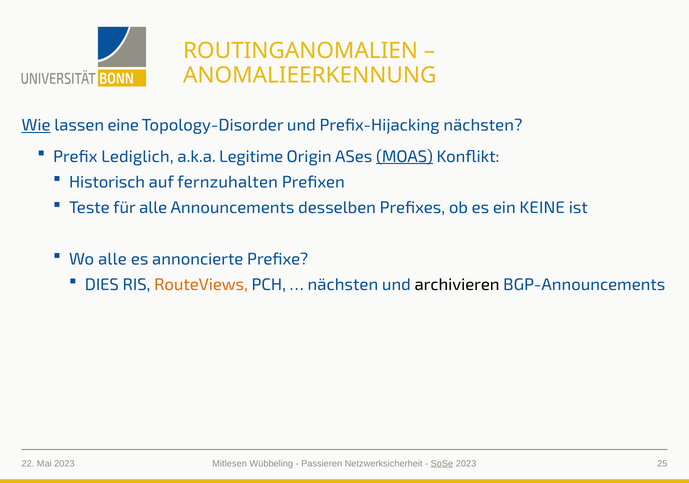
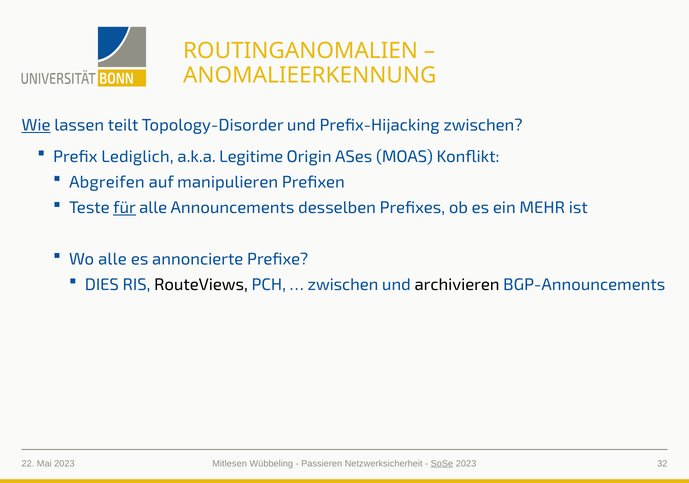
eine: eine -> teilt (123, 125)
Prefix-Hijacking nächsten: nächsten -> zwischen (483, 125)
MOAS underline: present -> none (405, 157)
Historisch: Historisch -> Abgreifen (107, 182)
fernzuhalten: fernzuhalten -> manipulieren (228, 182)
für underline: none -> present (124, 208)
KEINE: KEINE -> MEHR (542, 208)
RouteViews colour: orange -> black (201, 285)
nächsten: nächsten -> zwischen (343, 285)
25: 25 -> 32 (662, 464)
